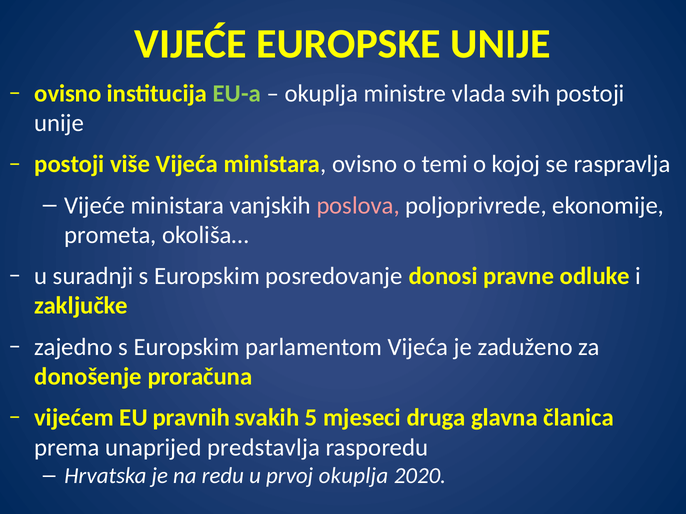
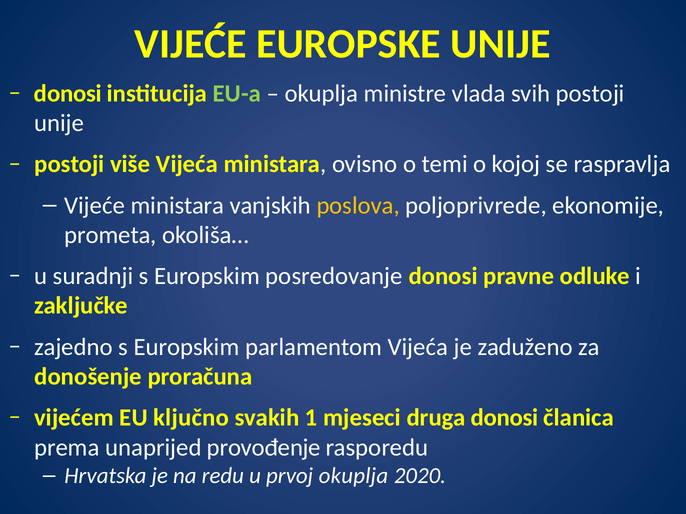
ovisno: ovisno -> donosi (68, 94)
poslova colour: pink -> yellow (358, 206)
pravnih: pravnih -> ključno (191, 418)
5: 5 -> 1 (311, 418)
druga glavna: glavna -> donosi (505, 418)
predstavlja: predstavlja -> provođenje (264, 448)
